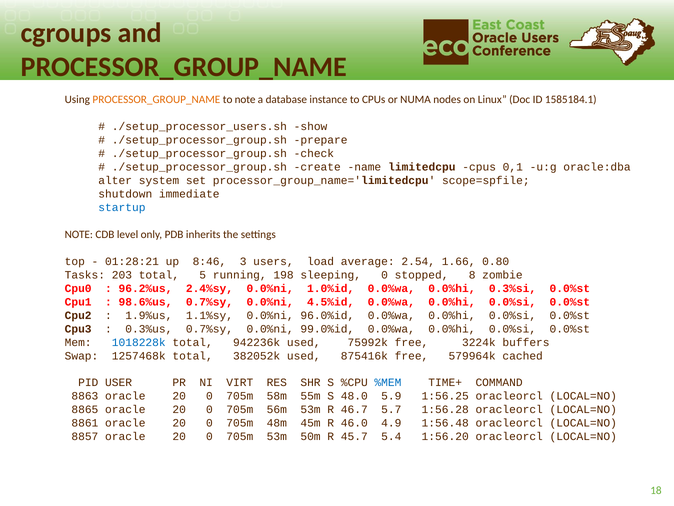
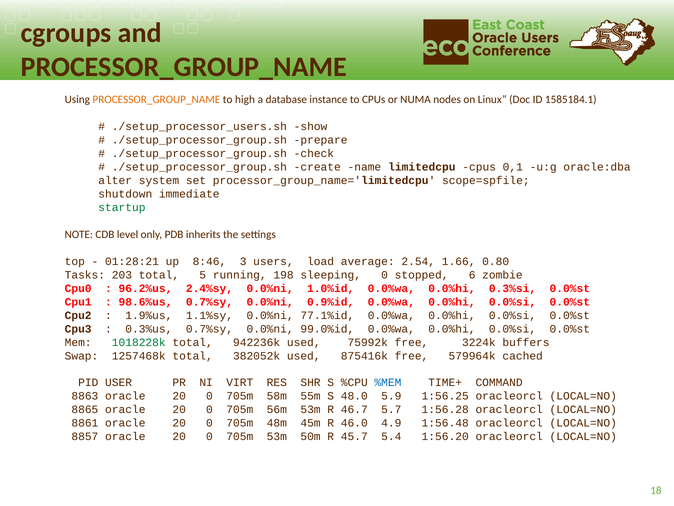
to note: note -> high (245, 99)
startup colour: blue -> green (122, 207)
8: 8 -> 6 (472, 275)
4.5%id: 4.5%id -> 0.9%id (331, 302)
96.0%id: 96.0%id -> 77.1%id (327, 315)
1018228k colour: blue -> green (139, 342)
